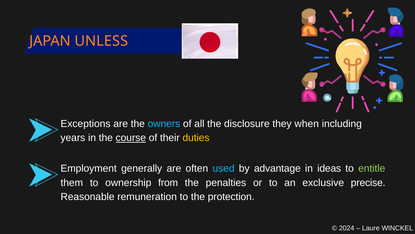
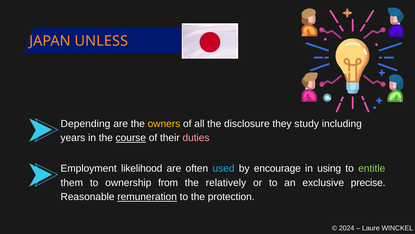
Exceptions: Exceptions -> Depending (86, 123)
owners colour: light blue -> yellow (164, 123)
when: when -> study (307, 123)
duties colour: yellow -> pink (196, 138)
generally: generally -> likelihood (142, 168)
advantage: advantage -> encourage (277, 168)
ideas: ideas -> using (329, 168)
penalties: penalties -> relatively (226, 182)
remuneration underline: none -> present (147, 196)
